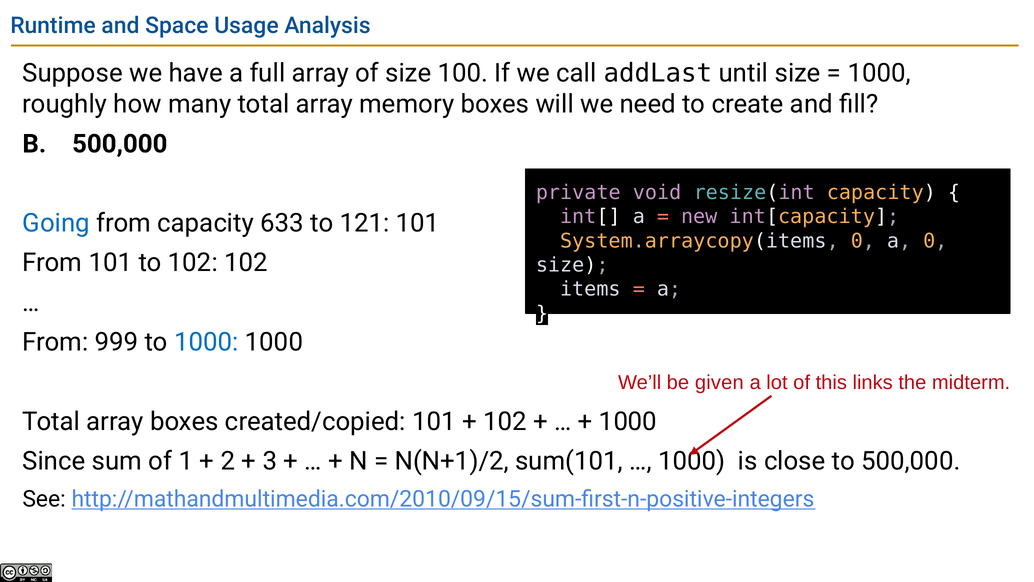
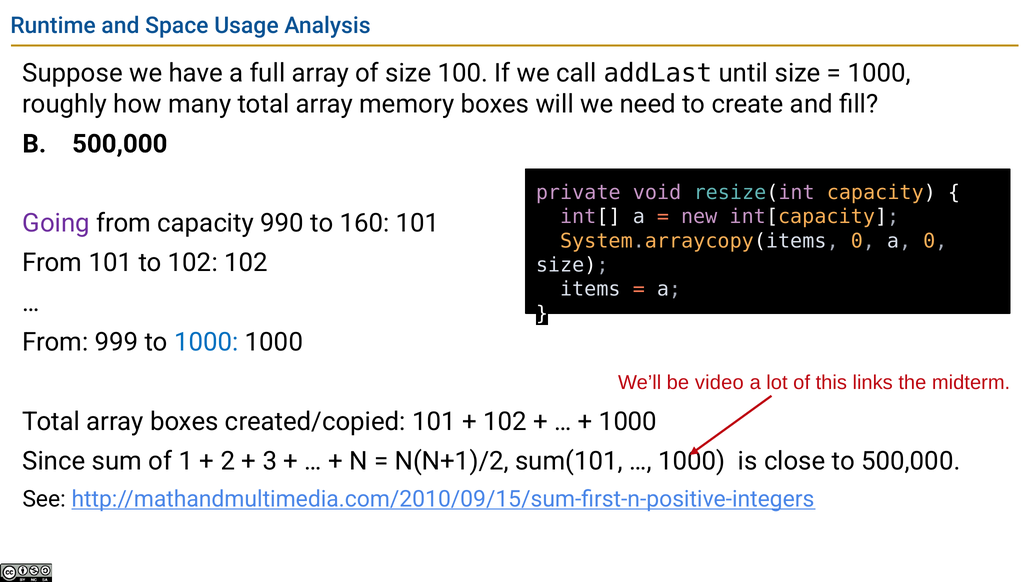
Going colour: blue -> purple (56, 223)
633: 633 -> 990 (282, 223)
121: 121 -> 160 (365, 223)
given: given -> video (719, 382)
